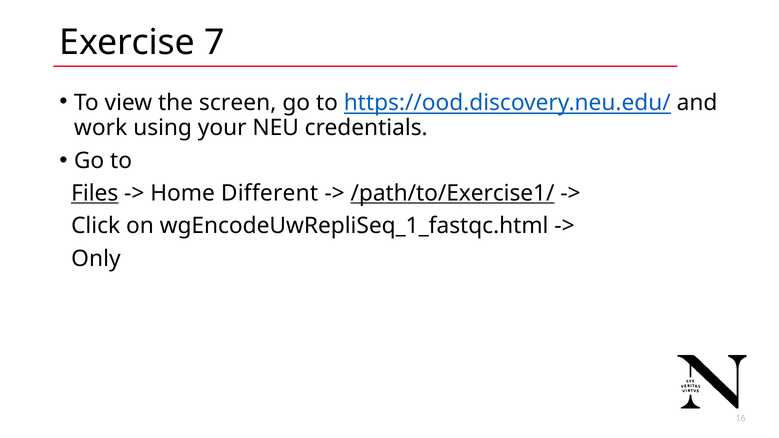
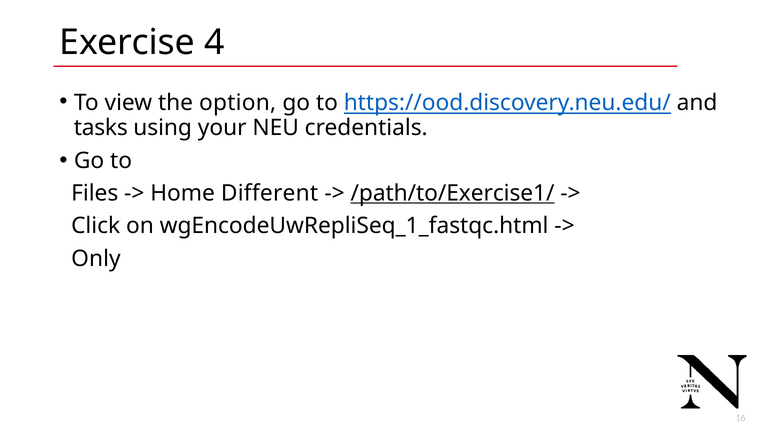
7: 7 -> 4 (215, 43)
screen: screen -> option (238, 103)
work: work -> tasks (101, 128)
Files underline: present -> none (95, 193)
